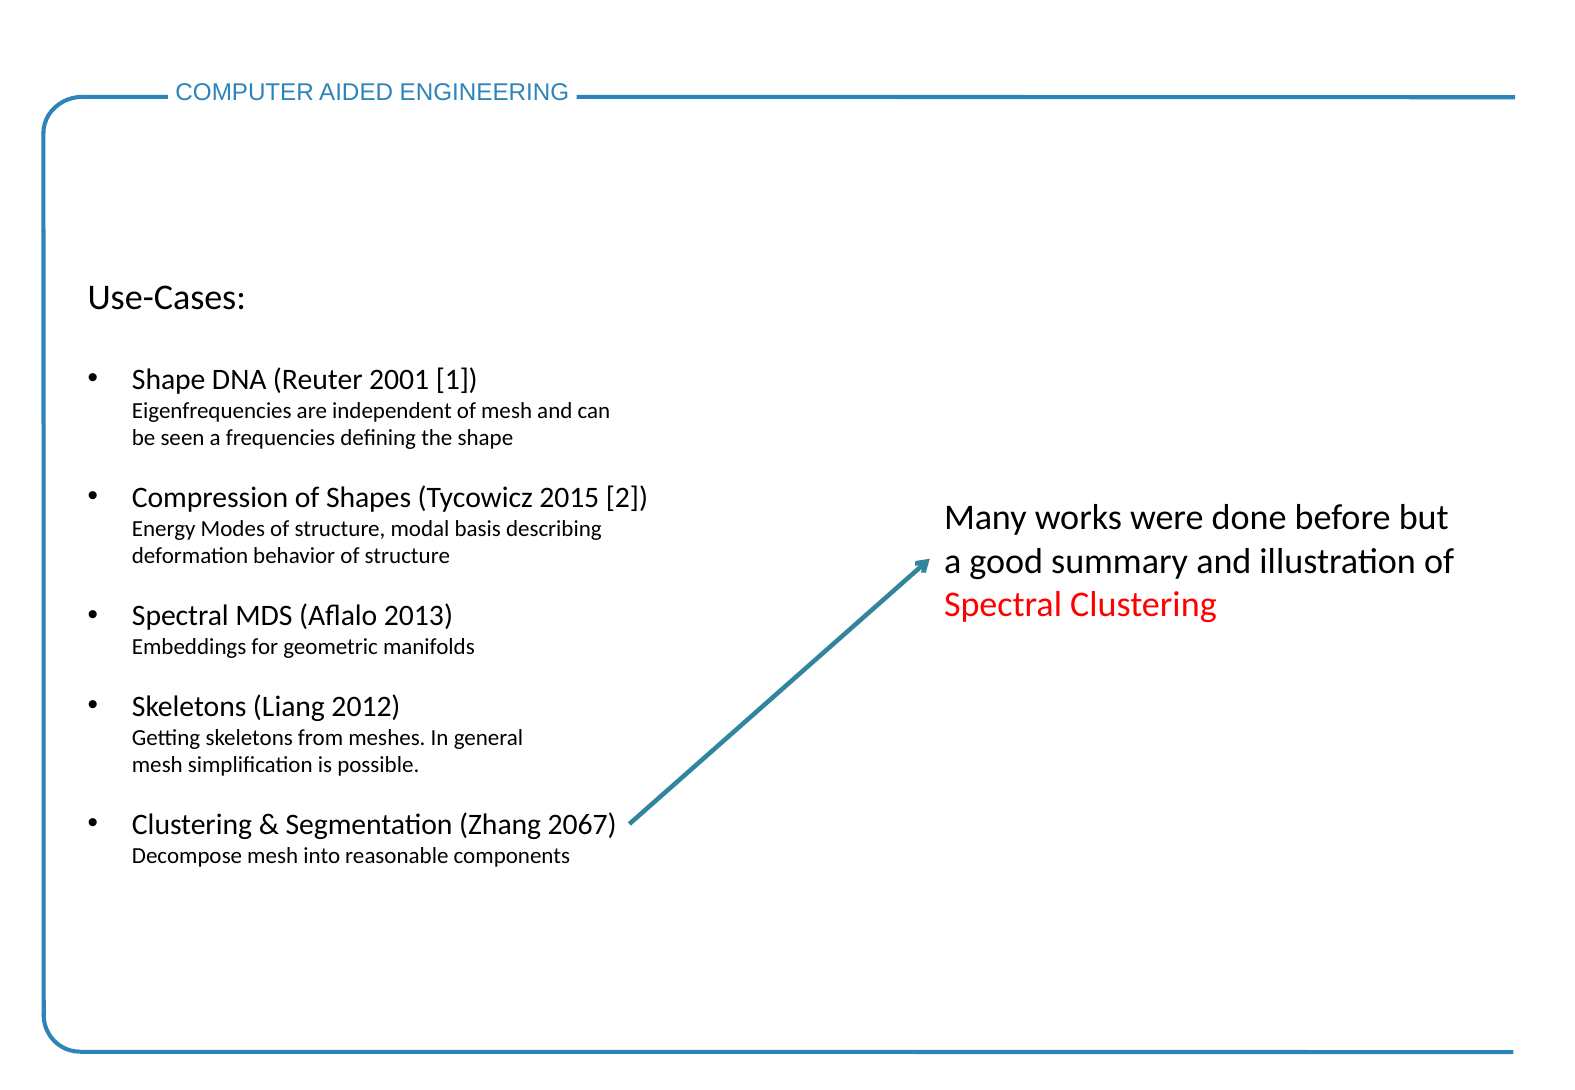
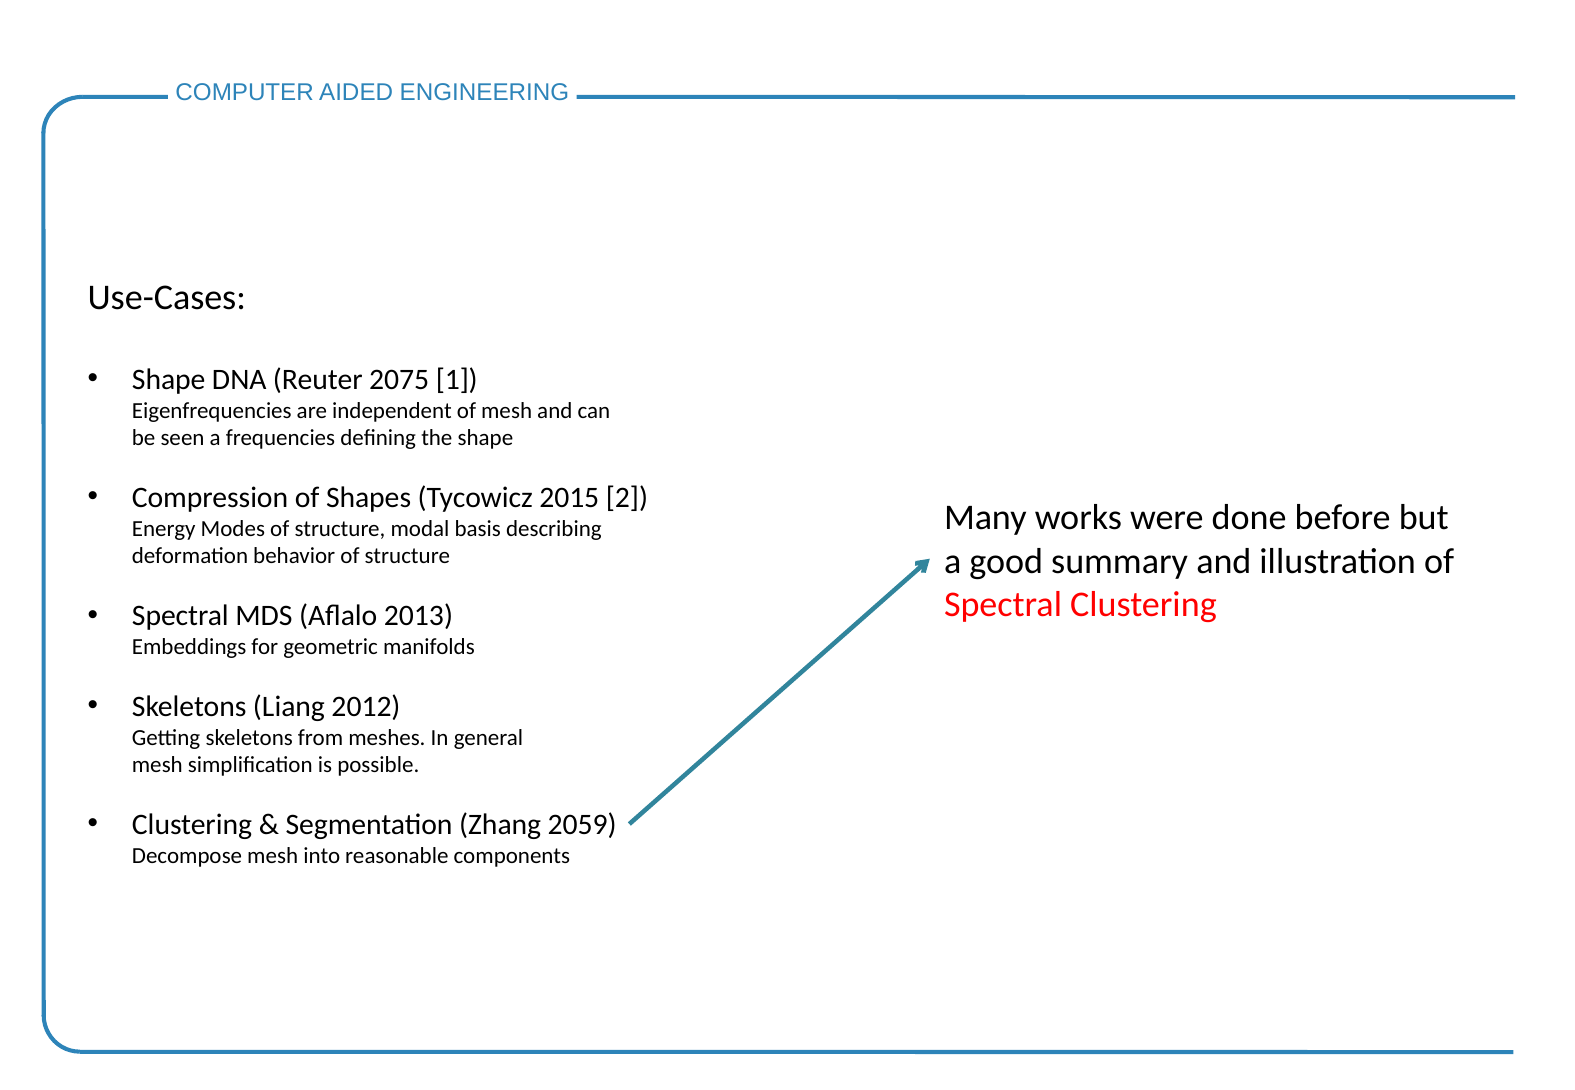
2001: 2001 -> 2075 (399, 380)
2067: 2067 -> 2059 (582, 825)
